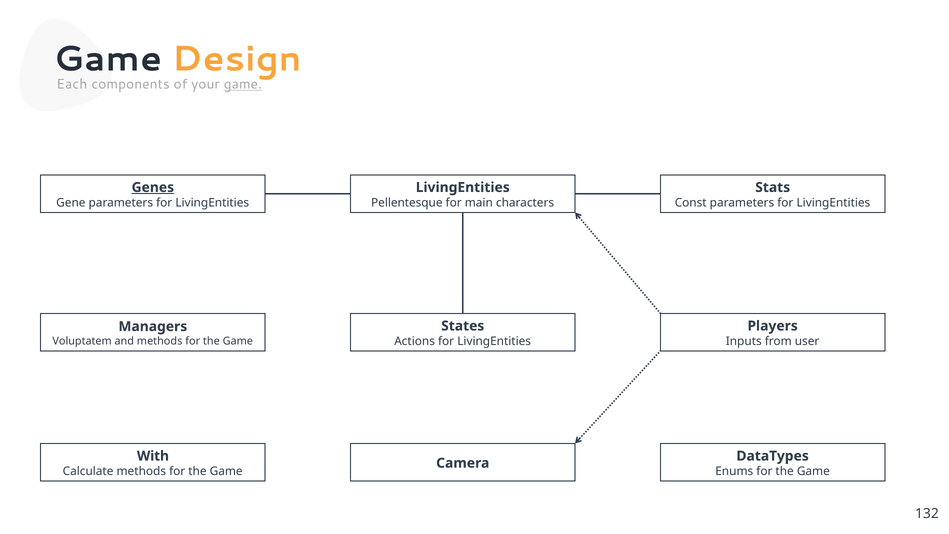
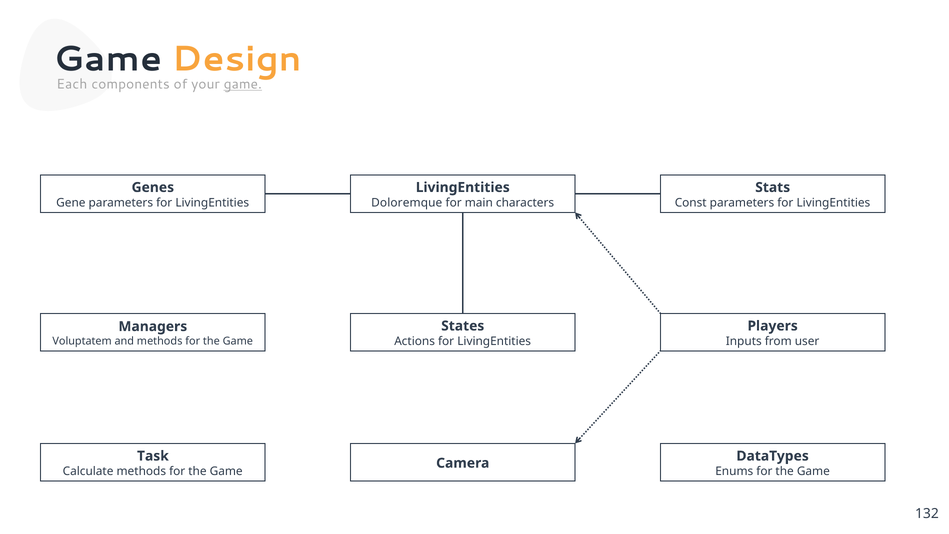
Genes underline: present -> none (153, 187)
Pellentesque: Pellentesque -> Doloremque (407, 203)
With: With -> Task (153, 456)
